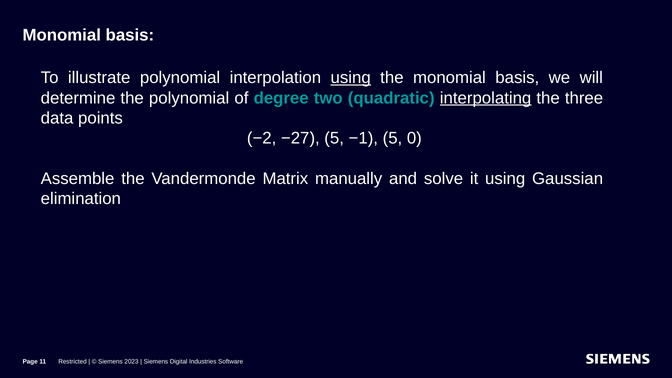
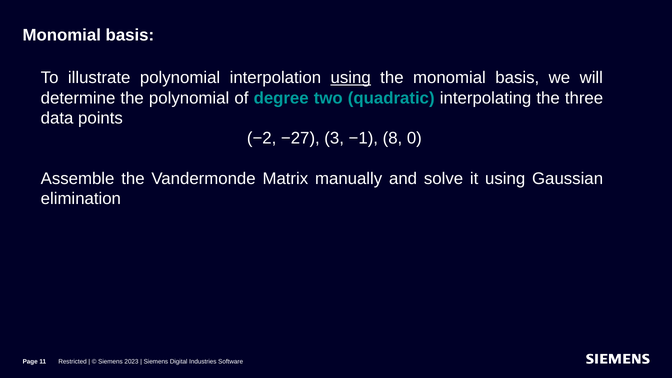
interpolating underline: present -> none (486, 98)
−27 5: 5 -> 3 (334, 138)
−1 5: 5 -> 8 (392, 138)
